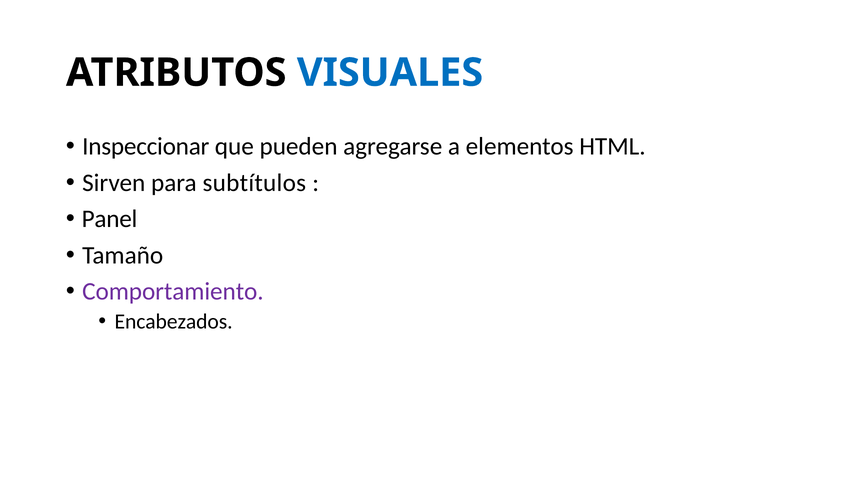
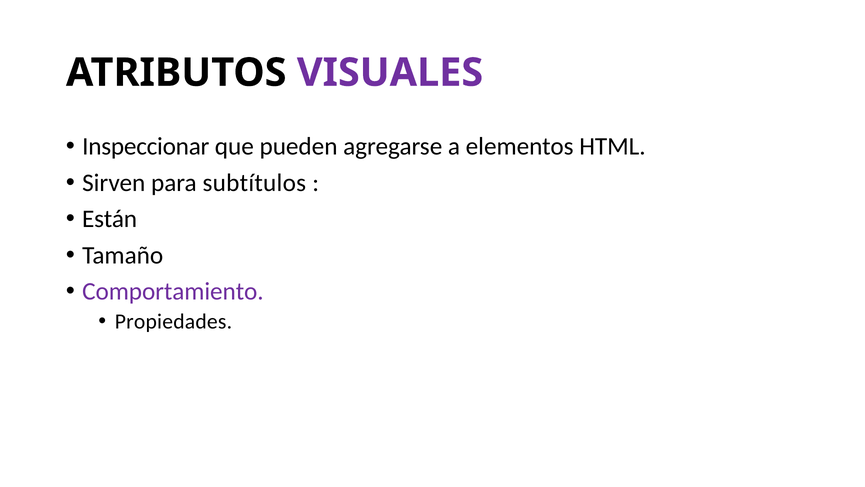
VISUALES colour: blue -> purple (390, 73)
Panel: Panel -> Están (110, 219)
Encabezados: Encabezados -> Propiedades (173, 321)
